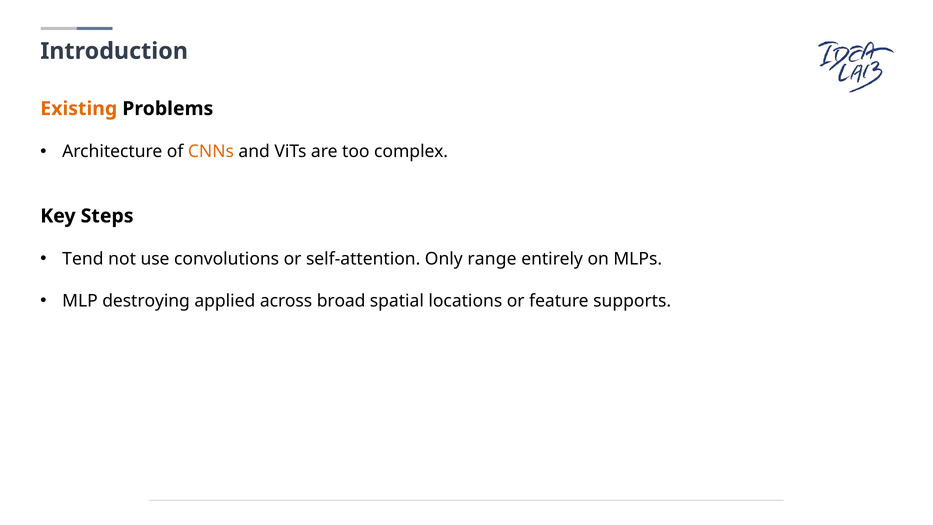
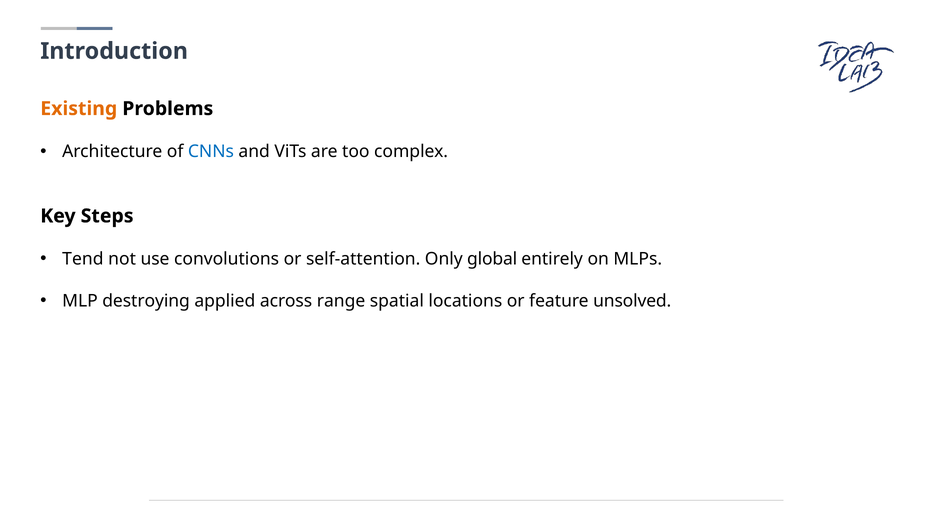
CNNs colour: orange -> blue (211, 152)
range: range -> global (492, 259)
broad: broad -> range (341, 301)
supports: supports -> unsolved (632, 301)
